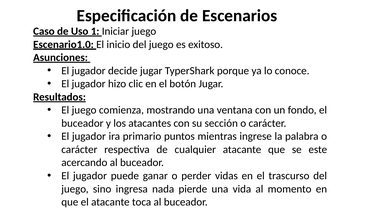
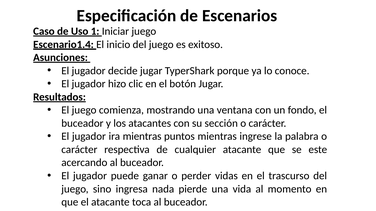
Escenario1.0: Escenario1.0 -> Escenario1.4 (63, 45)
ira primario: primario -> mientras (142, 137)
